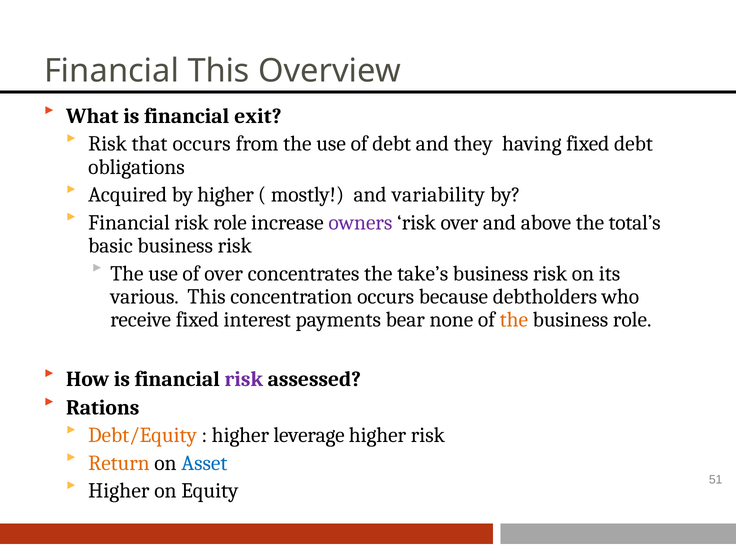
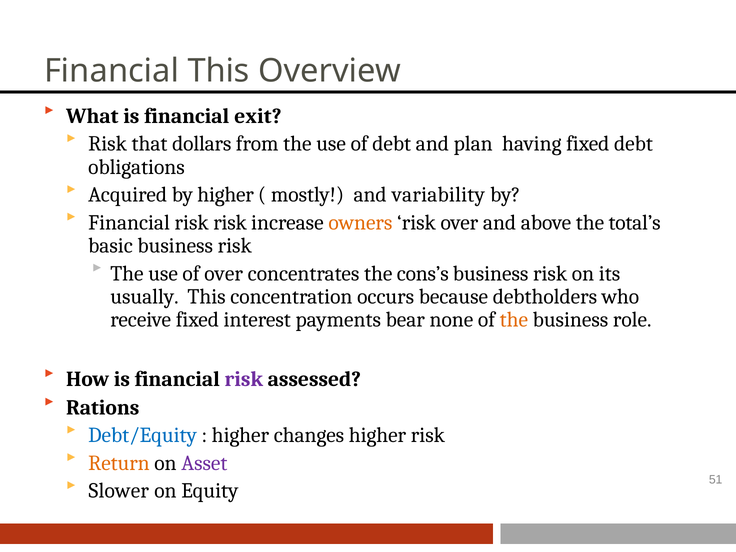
that occurs: occurs -> dollars (202, 144)
they: they -> plan (473, 144)
risk role: role -> risk (230, 223)
owners colour: purple -> orange (360, 223)
take’s: take’s -> cons’s (423, 274)
various: various -> usually (144, 297)
Debt/Equity colour: orange -> blue (143, 435)
leverage: leverage -> changes (309, 435)
Asset colour: blue -> purple (204, 463)
Higher: Higher -> Slower (119, 491)
